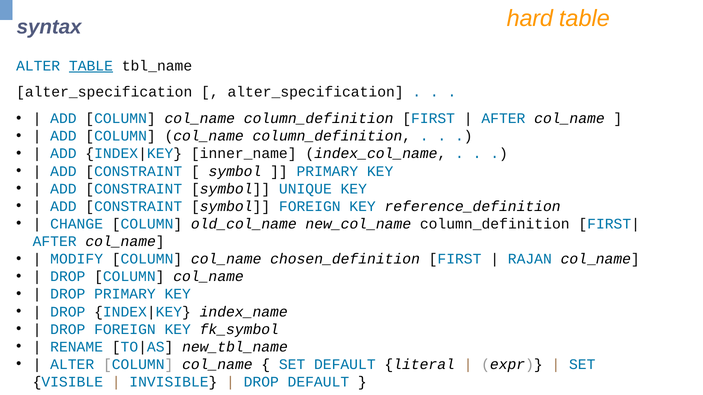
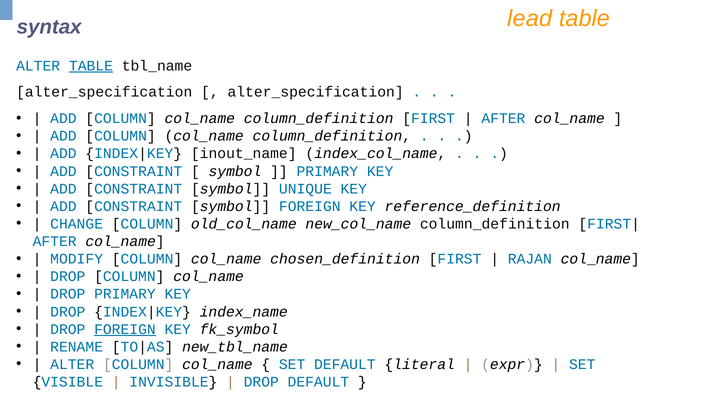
hard: hard -> lead (530, 18)
inner_name: inner_name -> inout_name (244, 154)
FOREIGN underline: none -> present (125, 330)
